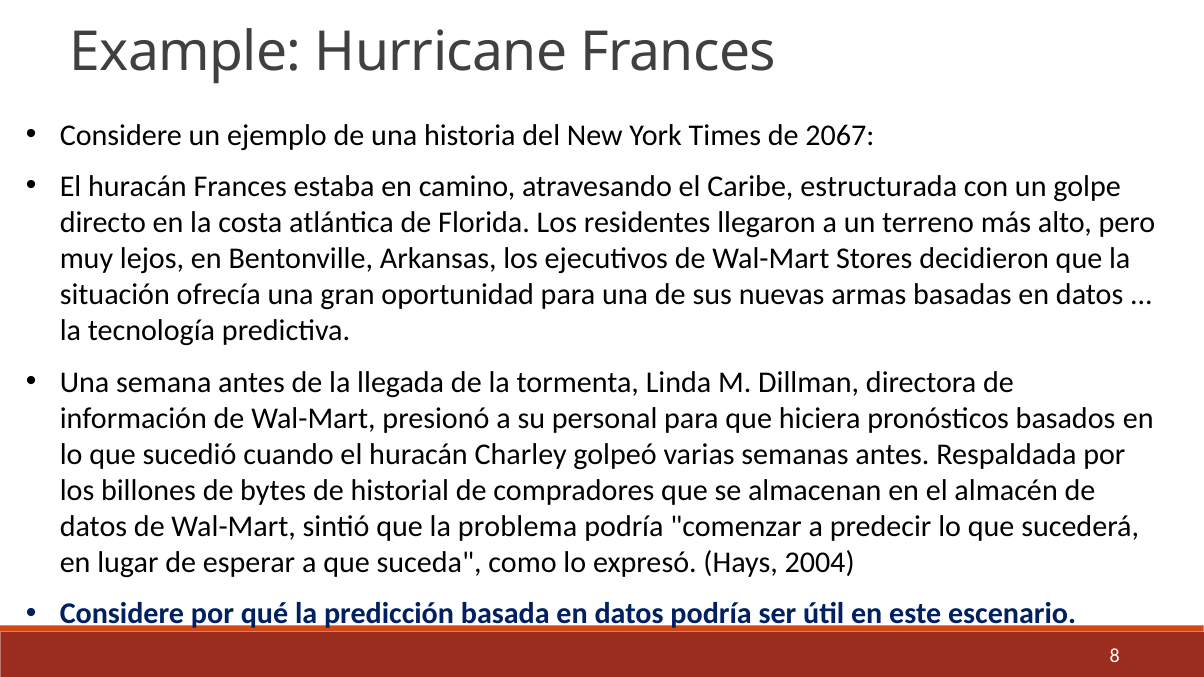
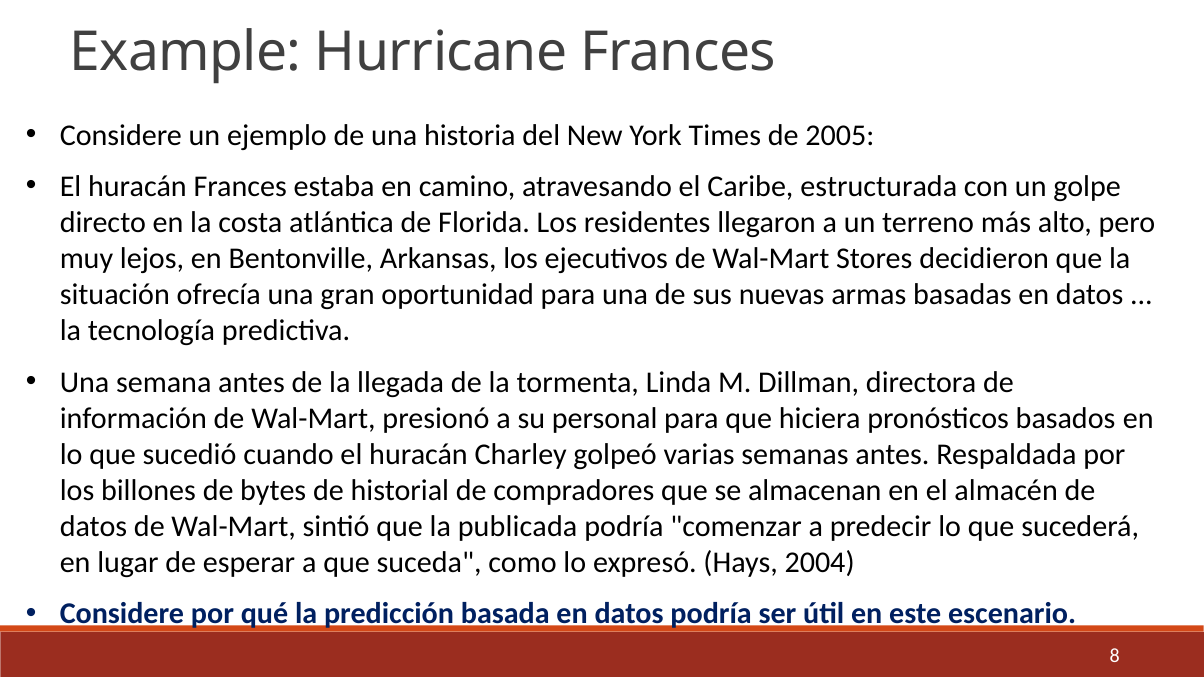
2067: 2067 -> 2005 (840, 135)
problema: problema -> publicada (518, 527)
